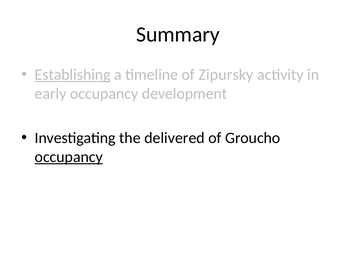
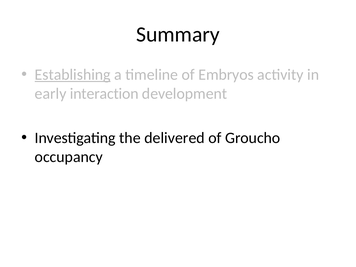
Zipursky: Zipursky -> Embryos (226, 75)
early occupancy: occupancy -> interaction (104, 94)
occupancy underline: present -> none (69, 157)
